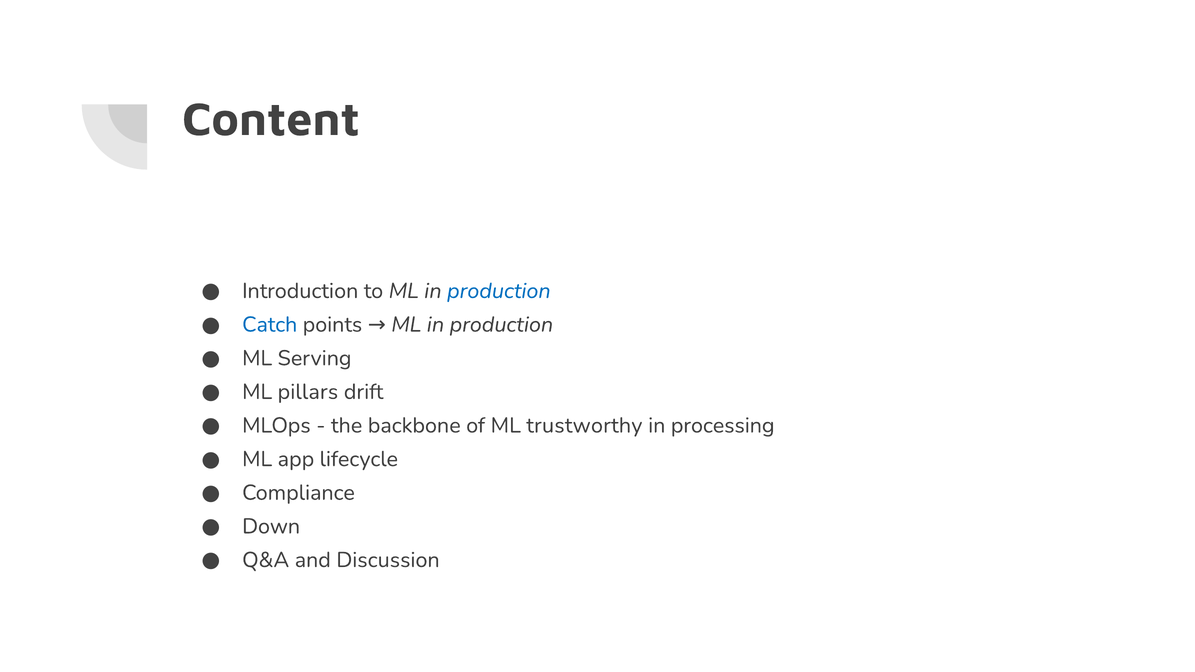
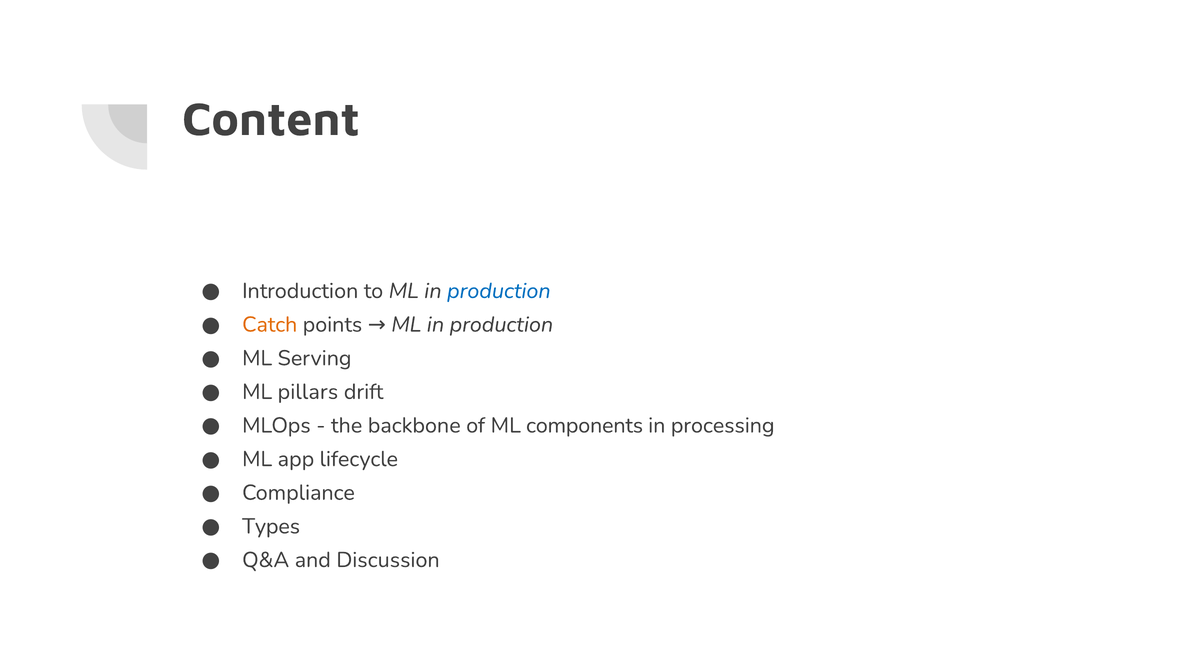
Catch colour: blue -> orange (270, 325)
trustworthy: trustworthy -> components (585, 426)
Down: Down -> Types (271, 526)
